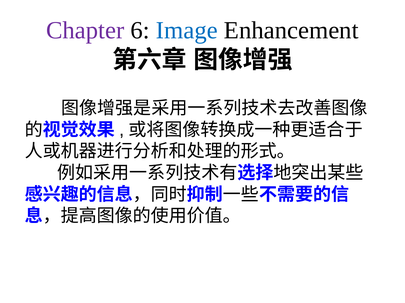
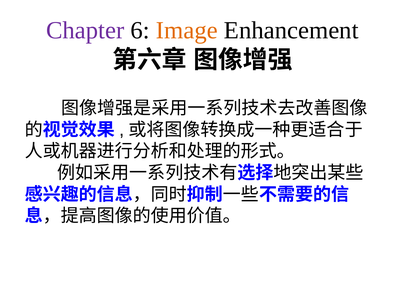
Image colour: blue -> orange (187, 31)
